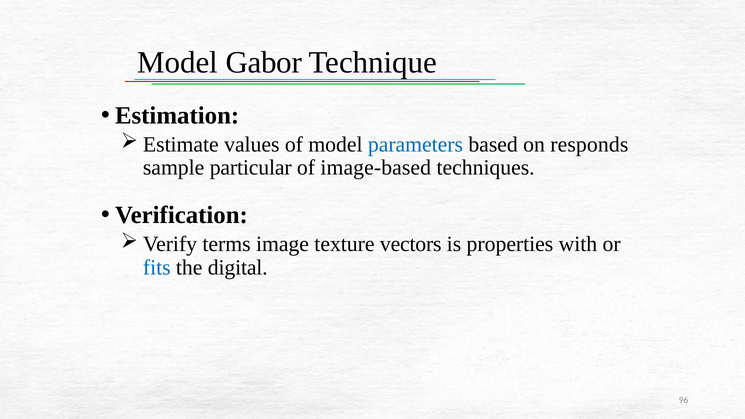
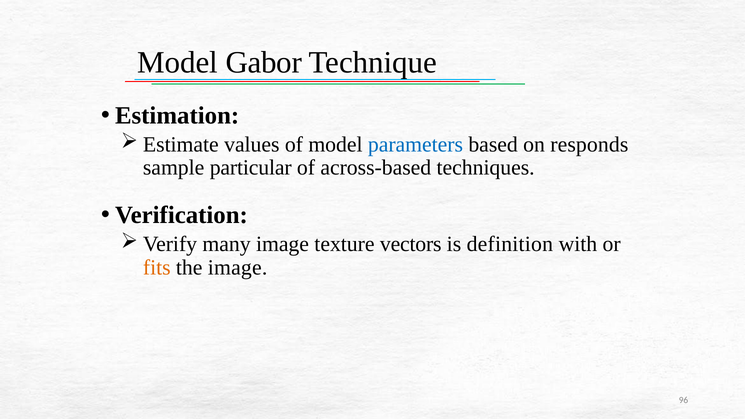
image-based: image-based -> across-based (376, 168)
terms: terms -> many (227, 244)
properties: properties -> definition (510, 244)
fits colour: blue -> orange (157, 268)
the digital: digital -> image (238, 268)
